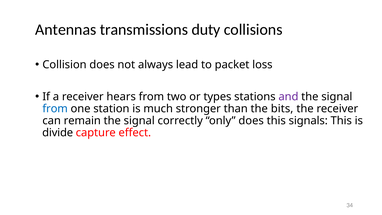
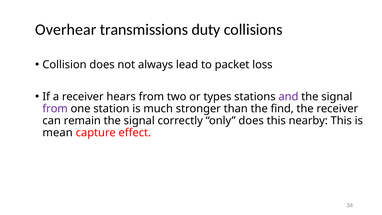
Antennas: Antennas -> Overhear (66, 30)
from colour: blue -> purple (55, 109)
bits: bits -> find (282, 109)
signals: signals -> nearby (308, 121)
divide: divide -> mean (58, 133)
